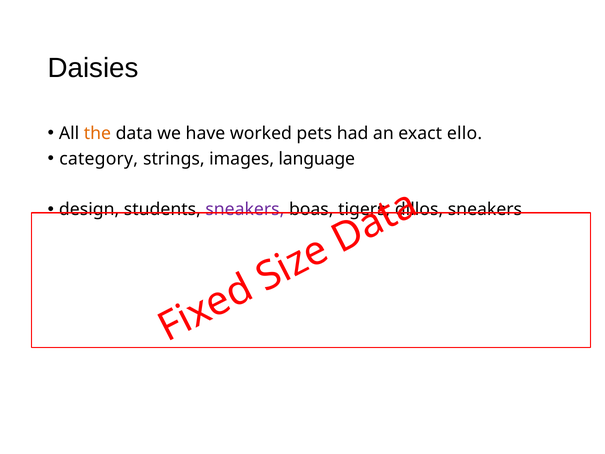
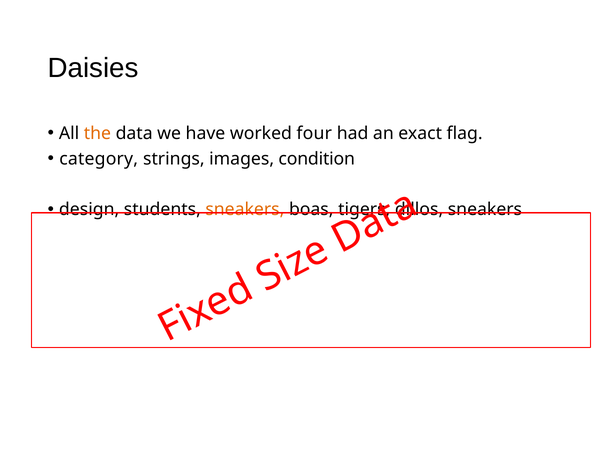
pets: pets -> four (314, 133)
ello: ello -> flag (465, 133)
language: language -> condition (317, 159)
sneakers colour: purple -> orange (245, 209)
